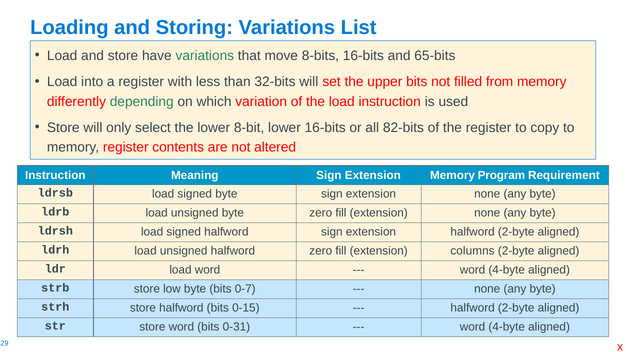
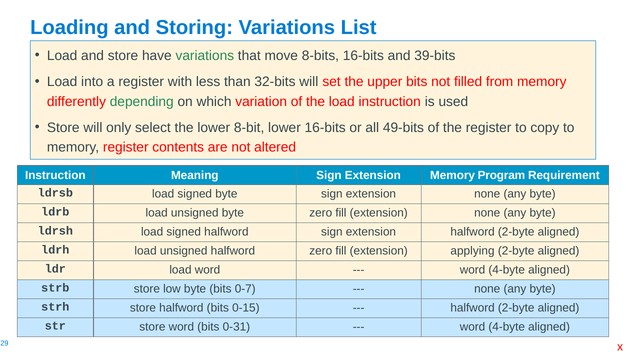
65-bits: 65-bits -> 39-bits (435, 56)
82-bits: 82-bits -> 49-bits (403, 128)
columns: columns -> applying (473, 251)
